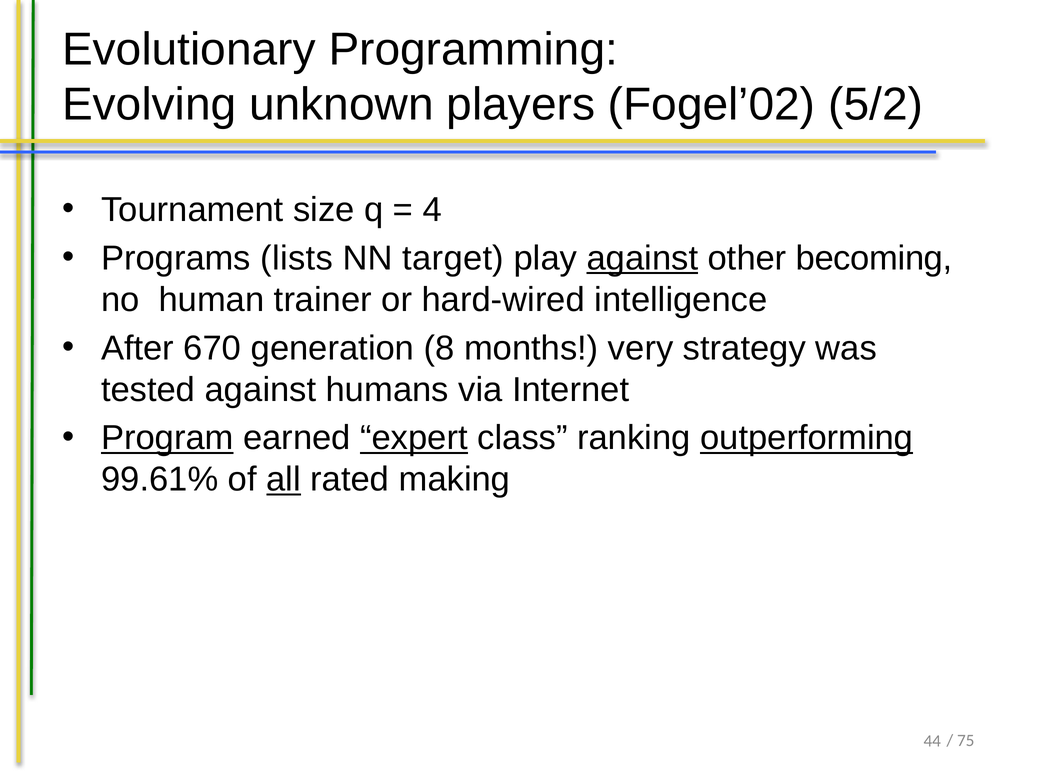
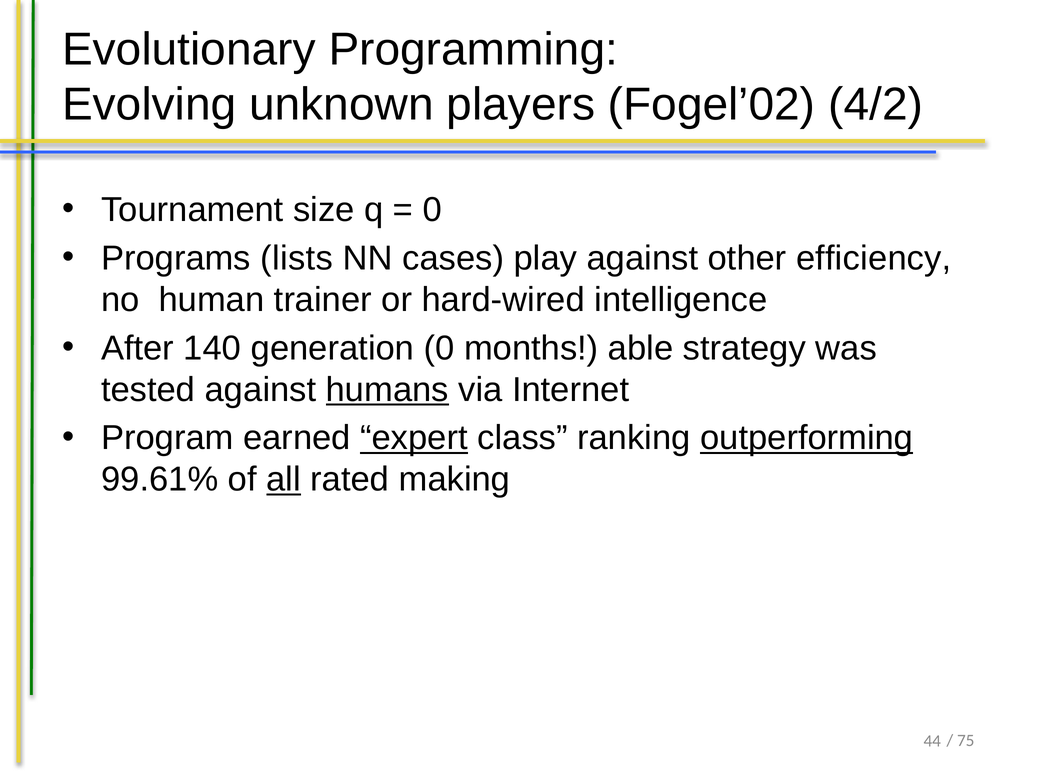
5/2: 5/2 -> 4/2 (876, 105)
4: 4 -> 0 (432, 210)
target: target -> cases (453, 258)
against underline: present -> none (642, 258)
becoming: becoming -> efficiency (874, 258)
670: 670 -> 140 (212, 348)
generation 8: 8 -> 0 (439, 348)
very: very -> able (641, 348)
humans underline: none -> present (387, 390)
Program underline: present -> none (167, 438)
